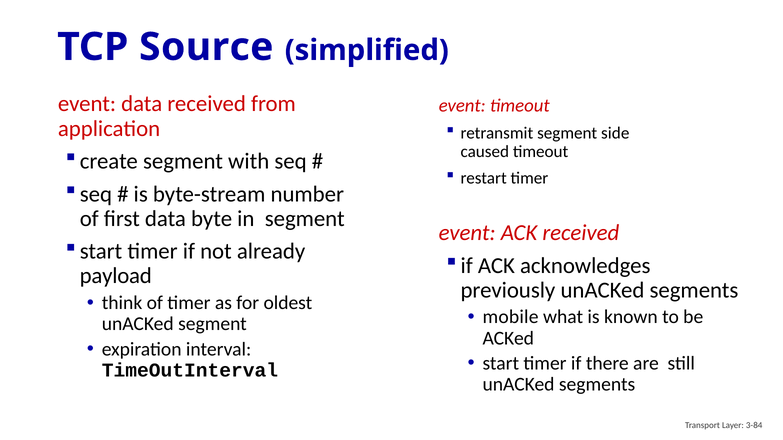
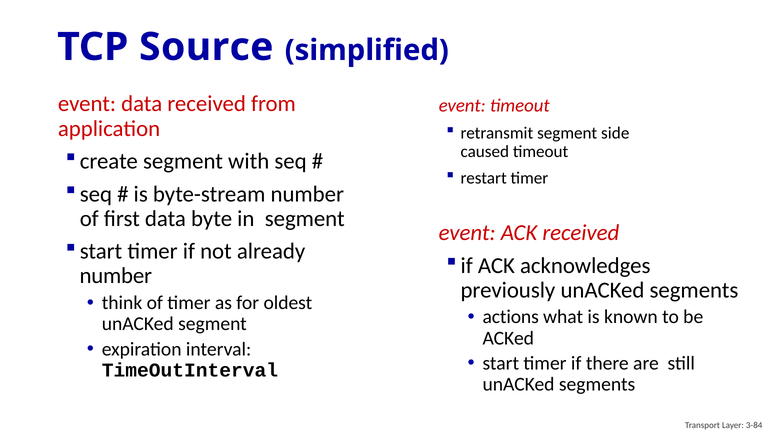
payload: payload -> number (116, 276)
mobile: mobile -> actions (511, 317)
